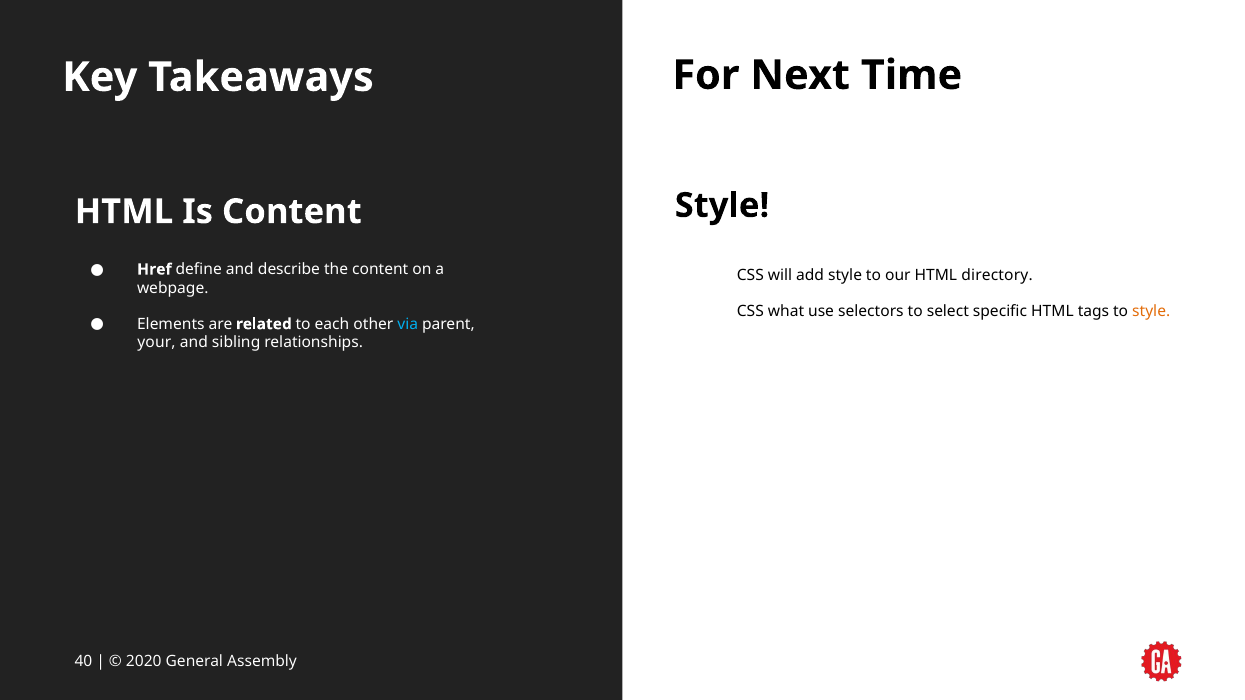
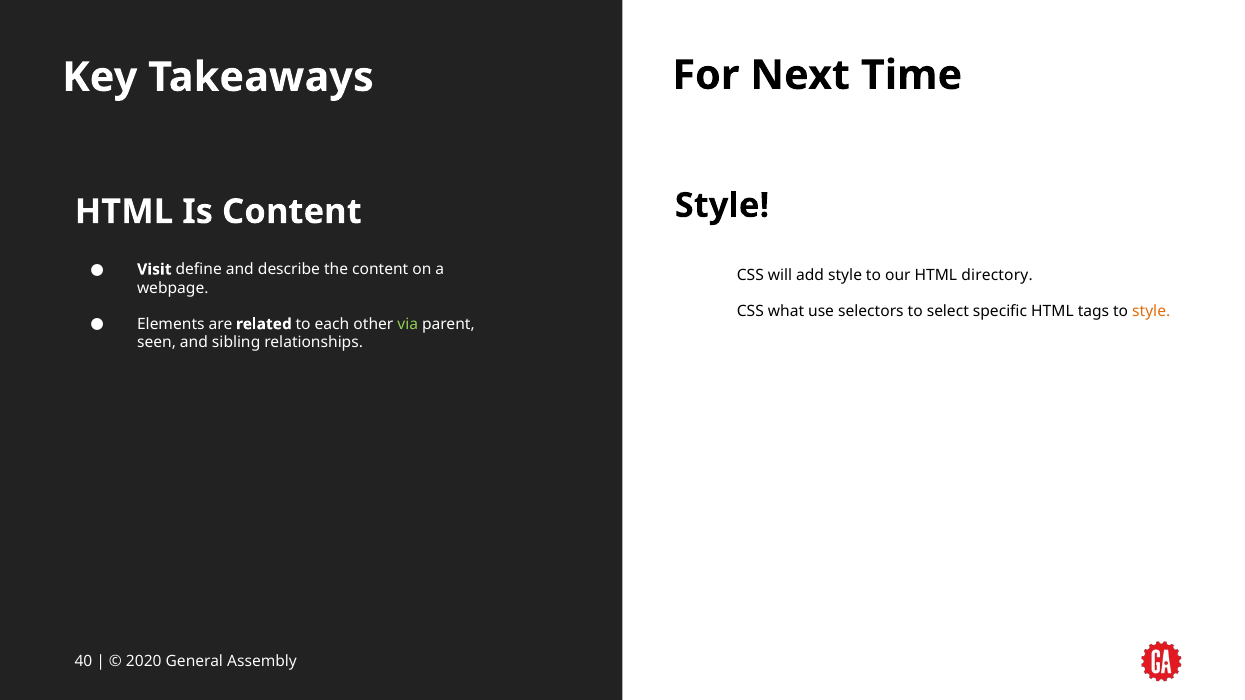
Href: Href -> Visit (154, 269)
via colour: light blue -> light green (408, 324)
your: your -> seen (157, 343)
